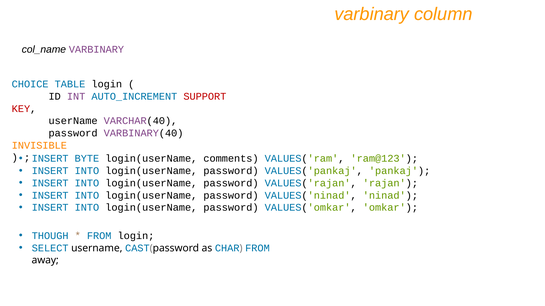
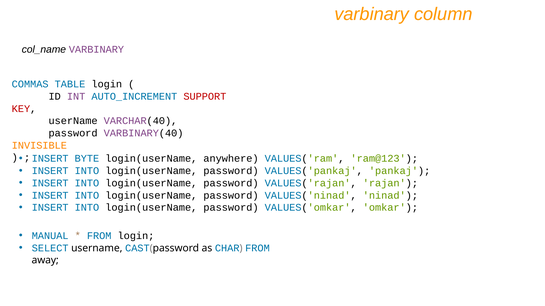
CHOICE: CHOICE -> COMMAS (30, 84)
comments: comments -> anywhere (231, 159)
THOUGH: THOUGH -> MANUAL (50, 236)
